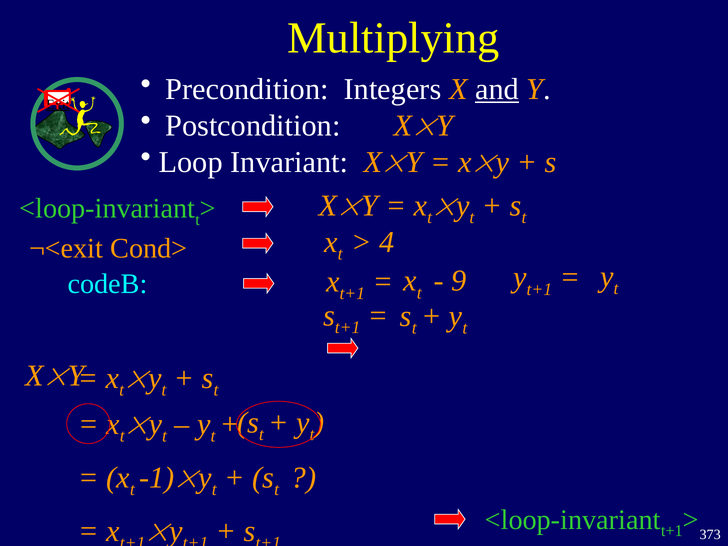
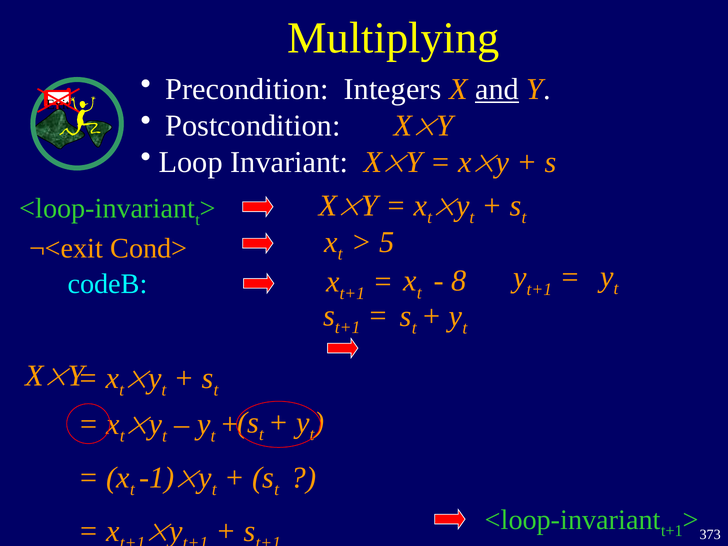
Exit underline: present -> none (58, 105)
4: 4 -> 5 (387, 242)
9: 9 -> 8 (459, 281)
